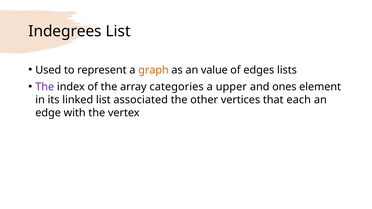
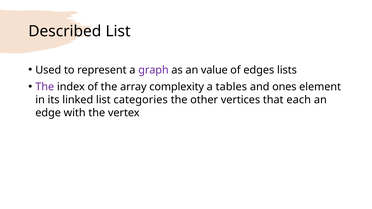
Indegrees: Indegrees -> Described (65, 31)
graph colour: orange -> purple (153, 70)
categories: categories -> complexity (177, 87)
upper: upper -> tables (231, 87)
associated: associated -> categories (141, 100)
